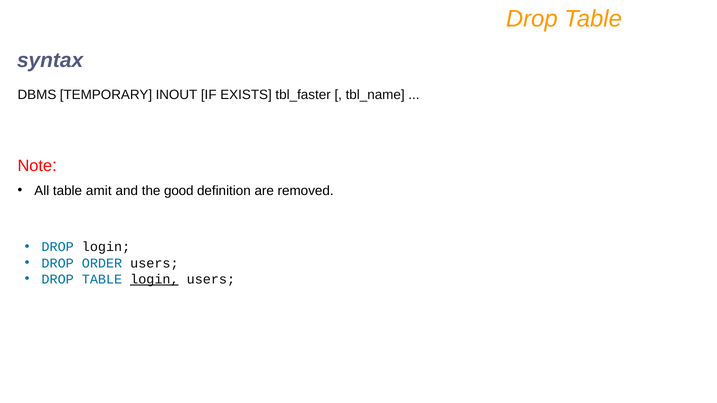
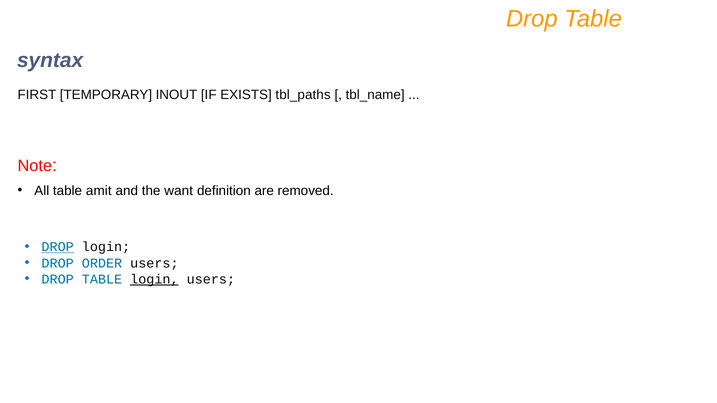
DBMS: DBMS -> FIRST (37, 95)
tbl_faster: tbl_faster -> tbl_paths (303, 95)
good: good -> want (179, 191)
DROP underline: none -> present (58, 247)
